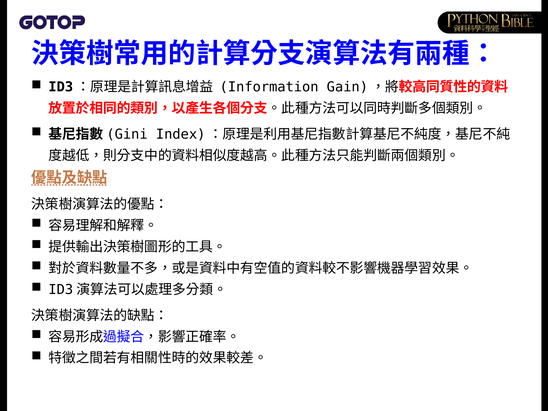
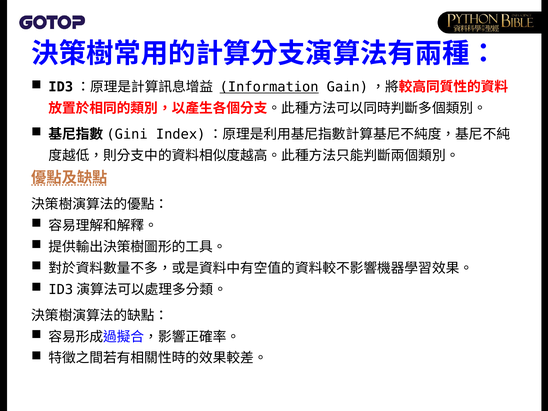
Information underline: none -> present (269, 87)
